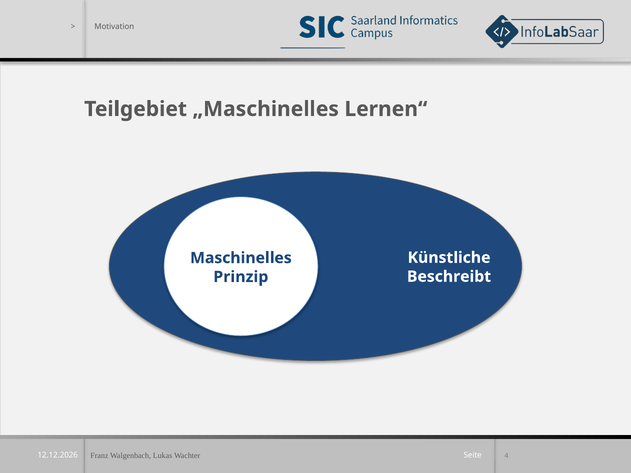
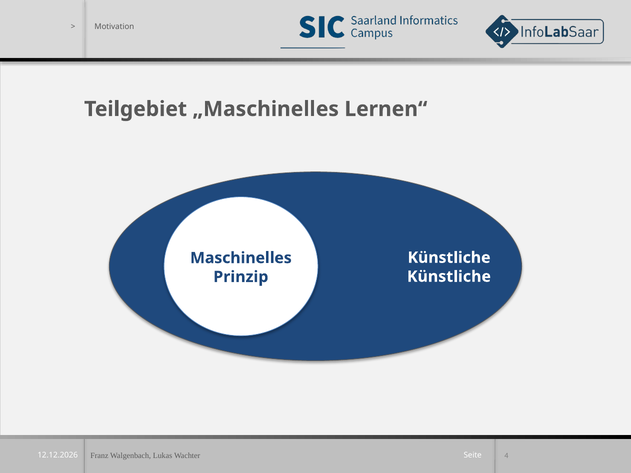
Beschreibt: Beschreibt -> Künstliche (449, 277)
